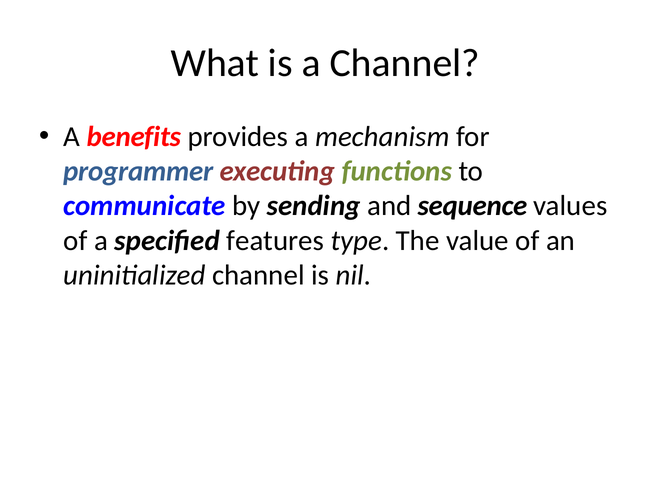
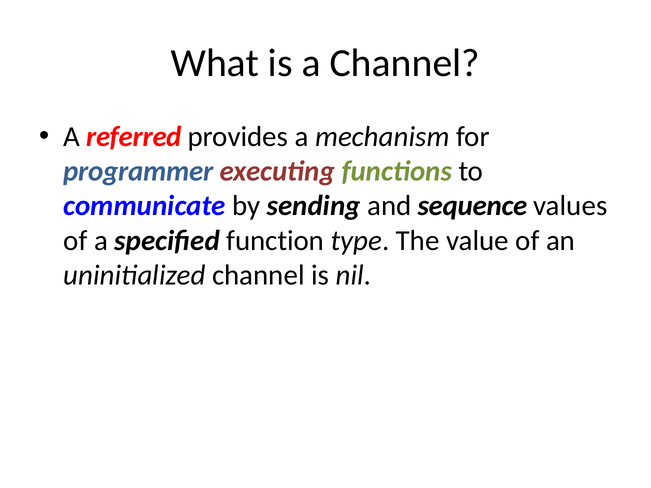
benefits: benefits -> referred (134, 137)
features: features -> function (275, 241)
